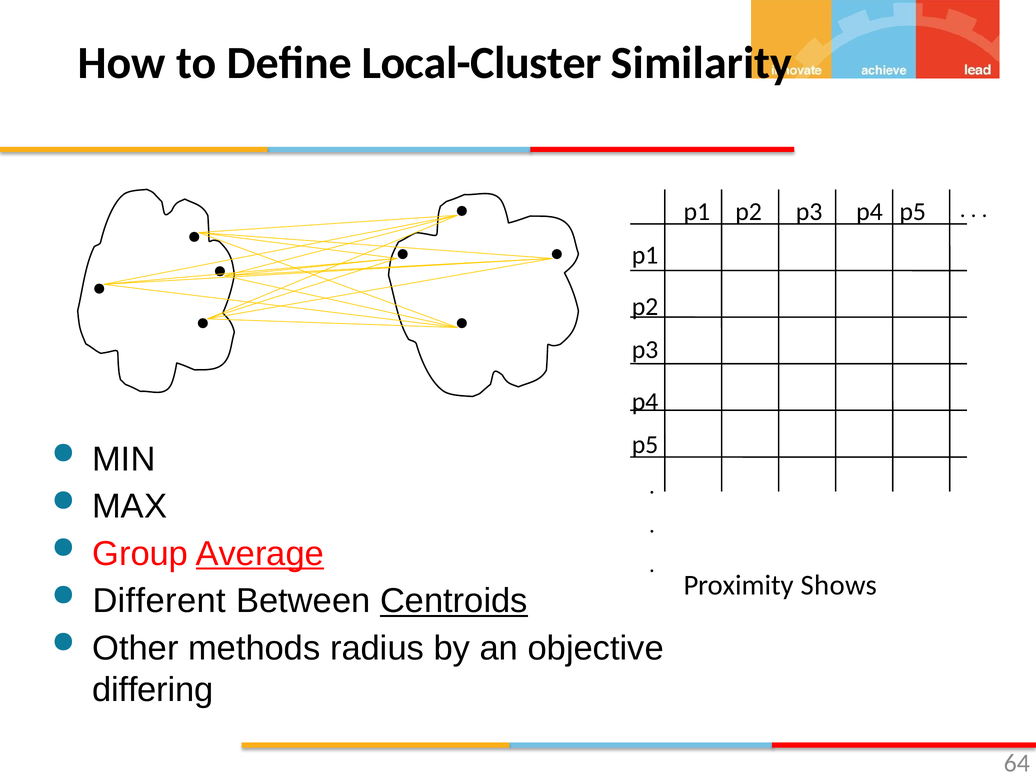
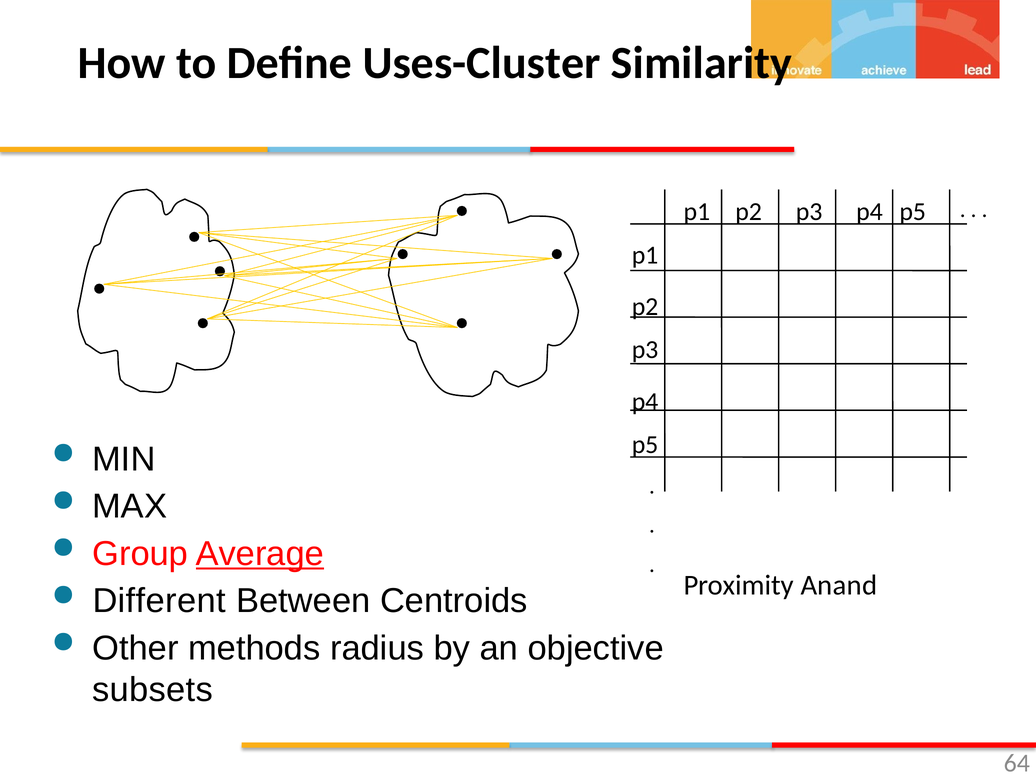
Local-Cluster: Local-Cluster -> Uses-Cluster (482, 63)
Shows: Shows -> Anand (839, 585)
Centroids underline: present -> none (454, 601)
differing: differing -> subsets (153, 690)
